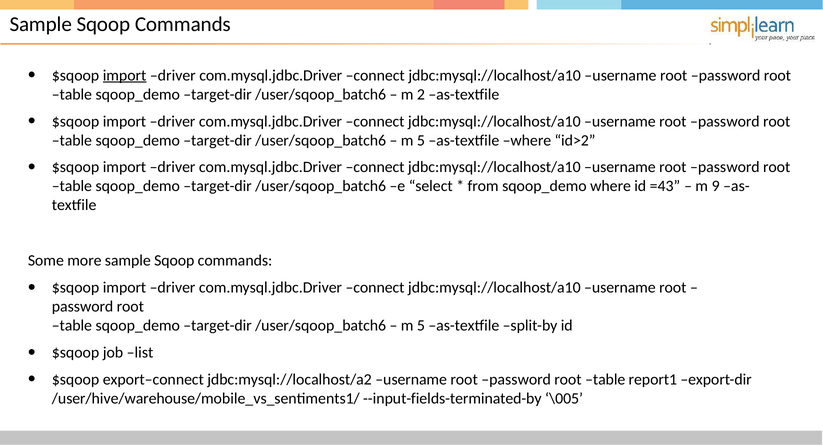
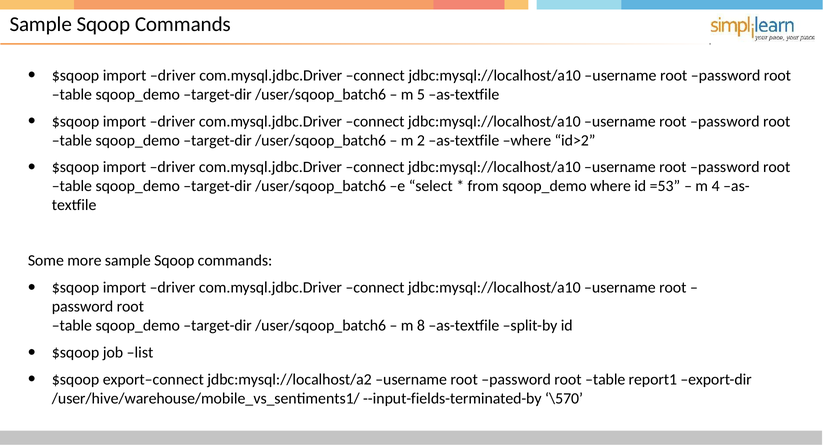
import underline: present -> none (125, 75)
2: 2 -> 5 (421, 94)
5: 5 -> 2 (421, 140)
=43: =43 -> =53 (665, 186)
9: 9 -> 4 (716, 186)
5: 5 -> 8 (421, 326)
\005: \005 -> \570 (564, 399)
